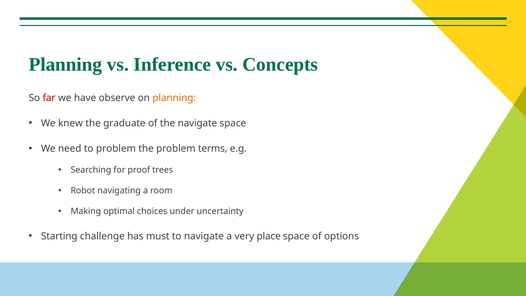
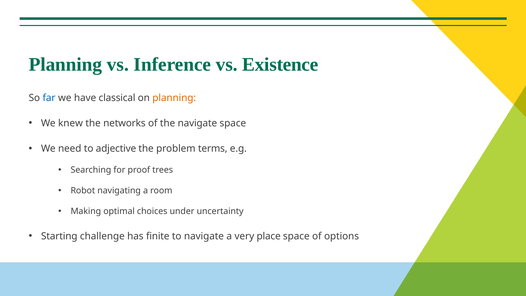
Concepts: Concepts -> Existence (280, 64)
far colour: red -> blue (49, 98)
observe: observe -> classical (117, 98)
graduate: graduate -> networks (124, 123)
to problem: problem -> adjective (116, 149)
must: must -> finite (158, 236)
